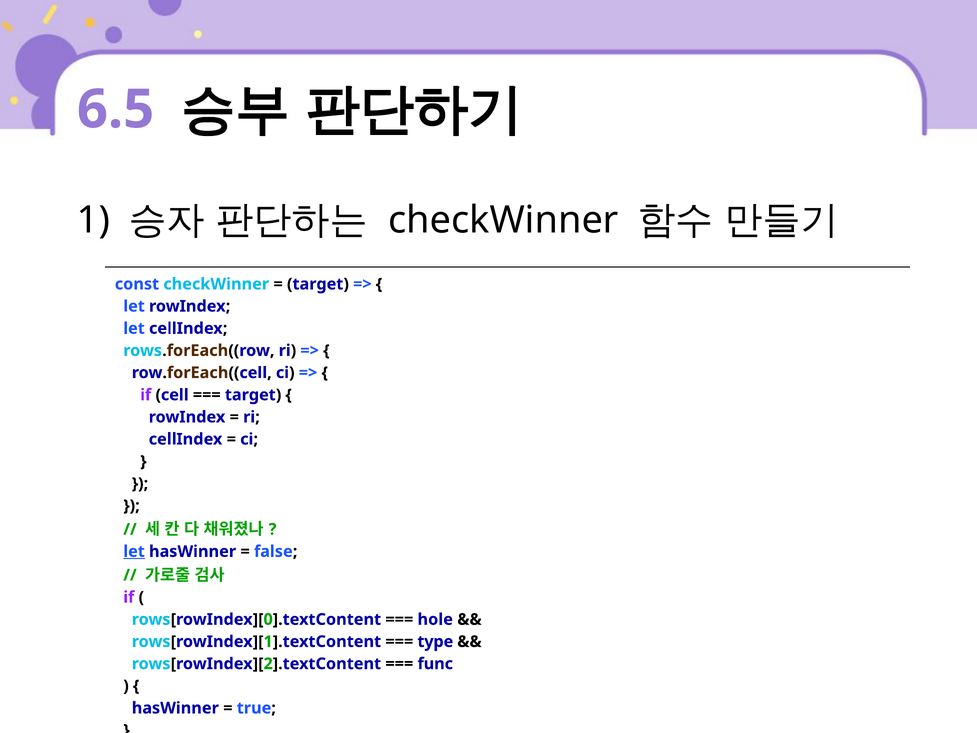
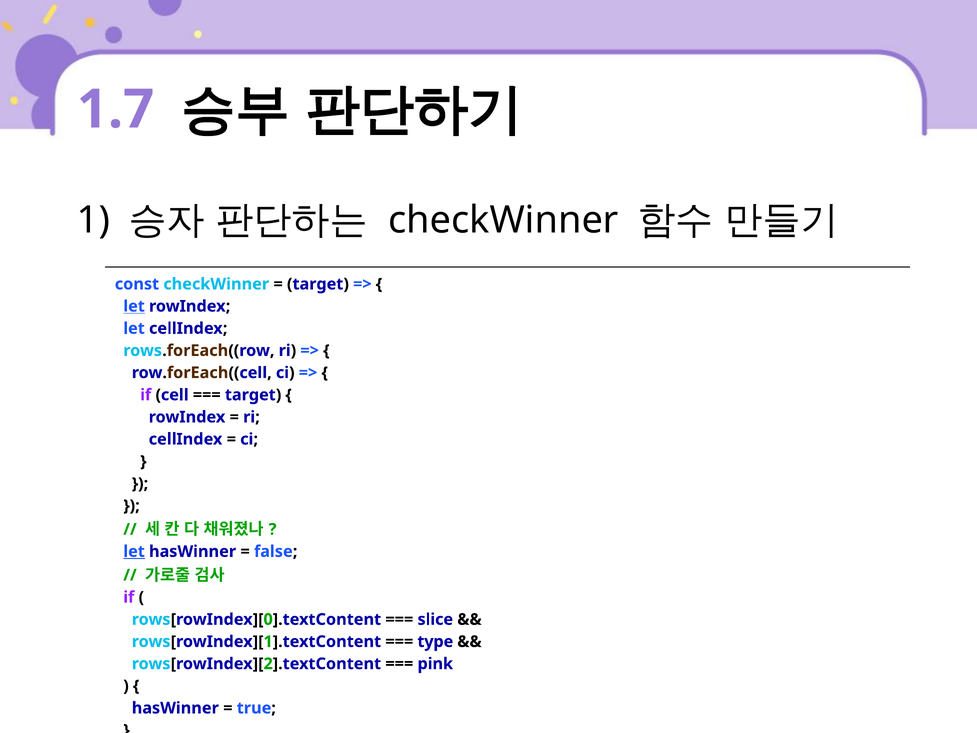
6.5: 6.5 -> 1.7 (116, 109)
let underline: none -> present (134, 306)
hole: hole -> slice (435, 619)
func: func -> pink (435, 664)
